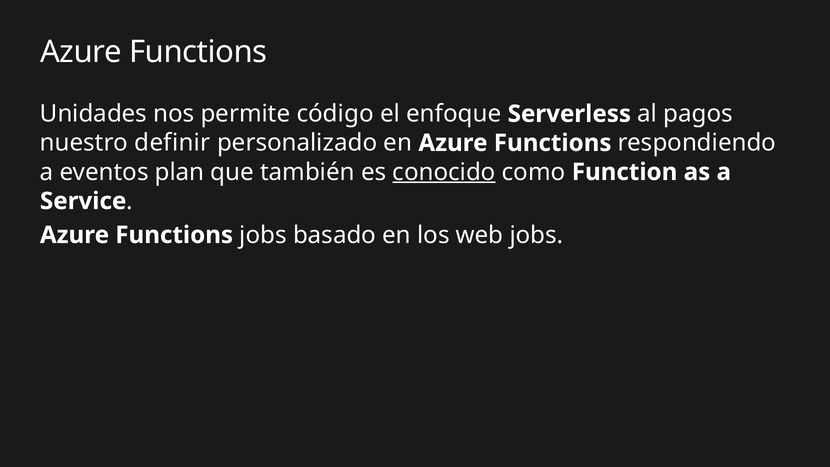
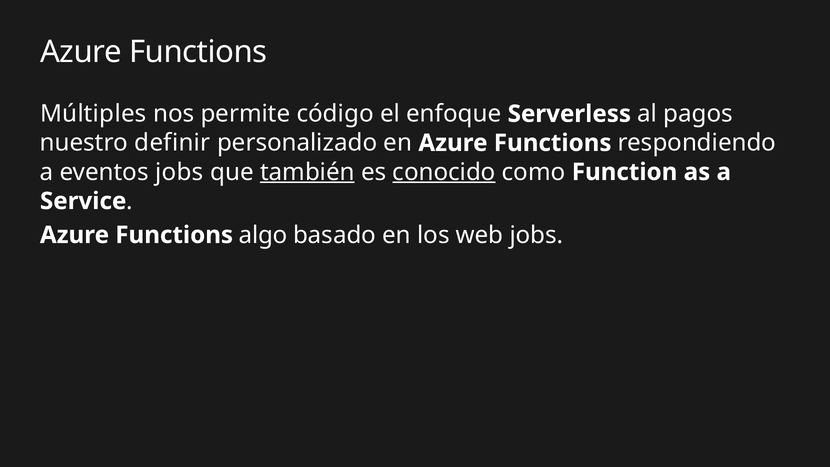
Unidades: Unidades -> Múltiples (93, 114)
eventos plan: plan -> jobs (179, 172)
también underline: none -> present (307, 172)
Functions jobs: jobs -> algo (263, 235)
